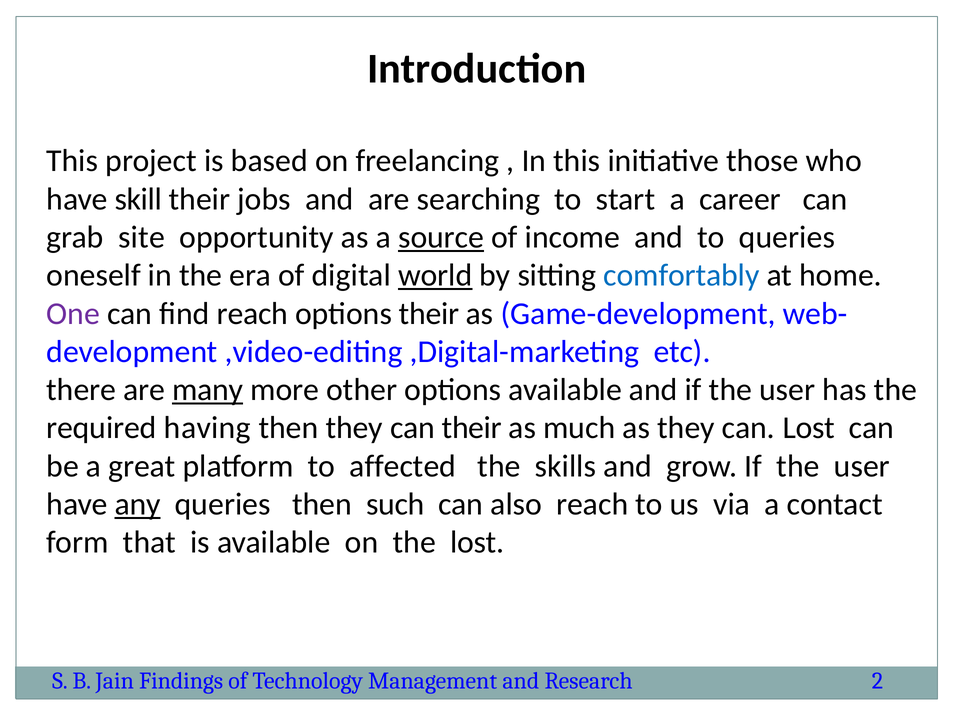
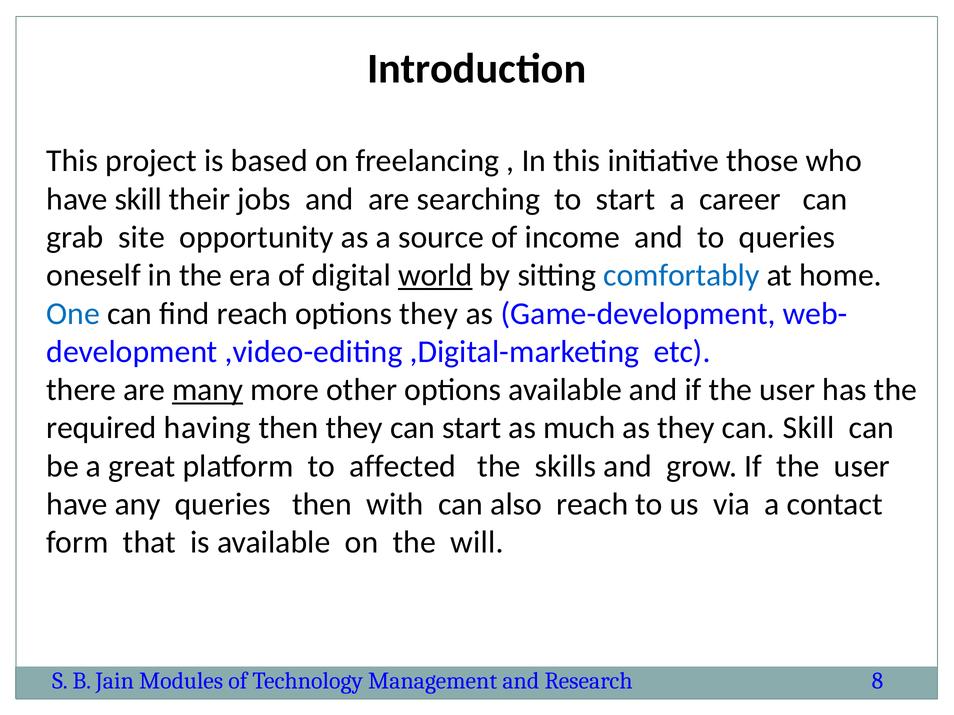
source underline: present -> none (441, 237)
One colour: purple -> blue (73, 314)
options their: their -> they (429, 314)
can their: their -> start (472, 428)
can Lost: Lost -> Skill (809, 428)
any underline: present -> none (138, 505)
such: such -> with (395, 505)
the lost: lost -> will (477, 543)
Findings: Findings -> Modules (181, 681)
2: 2 -> 8 (877, 681)
